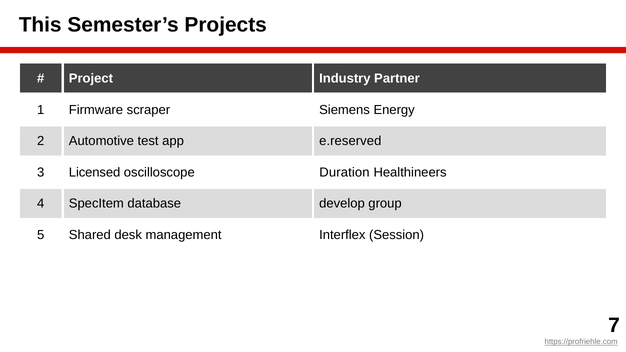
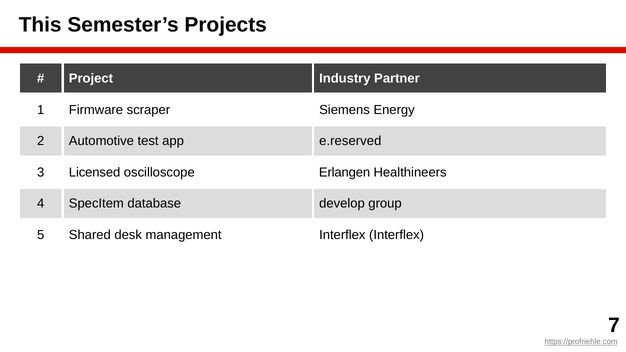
Duration: Duration -> Erlangen (345, 172)
Interflex Session: Session -> Interflex (397, 235)
